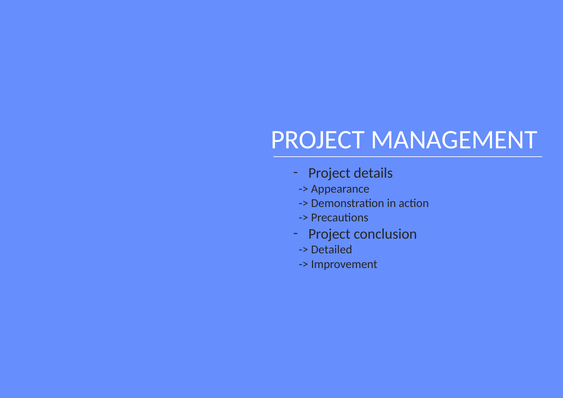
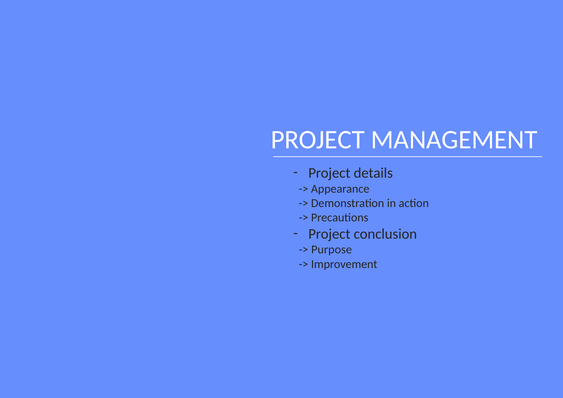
Detailed: Detailed -> Purpose (332, 250)
